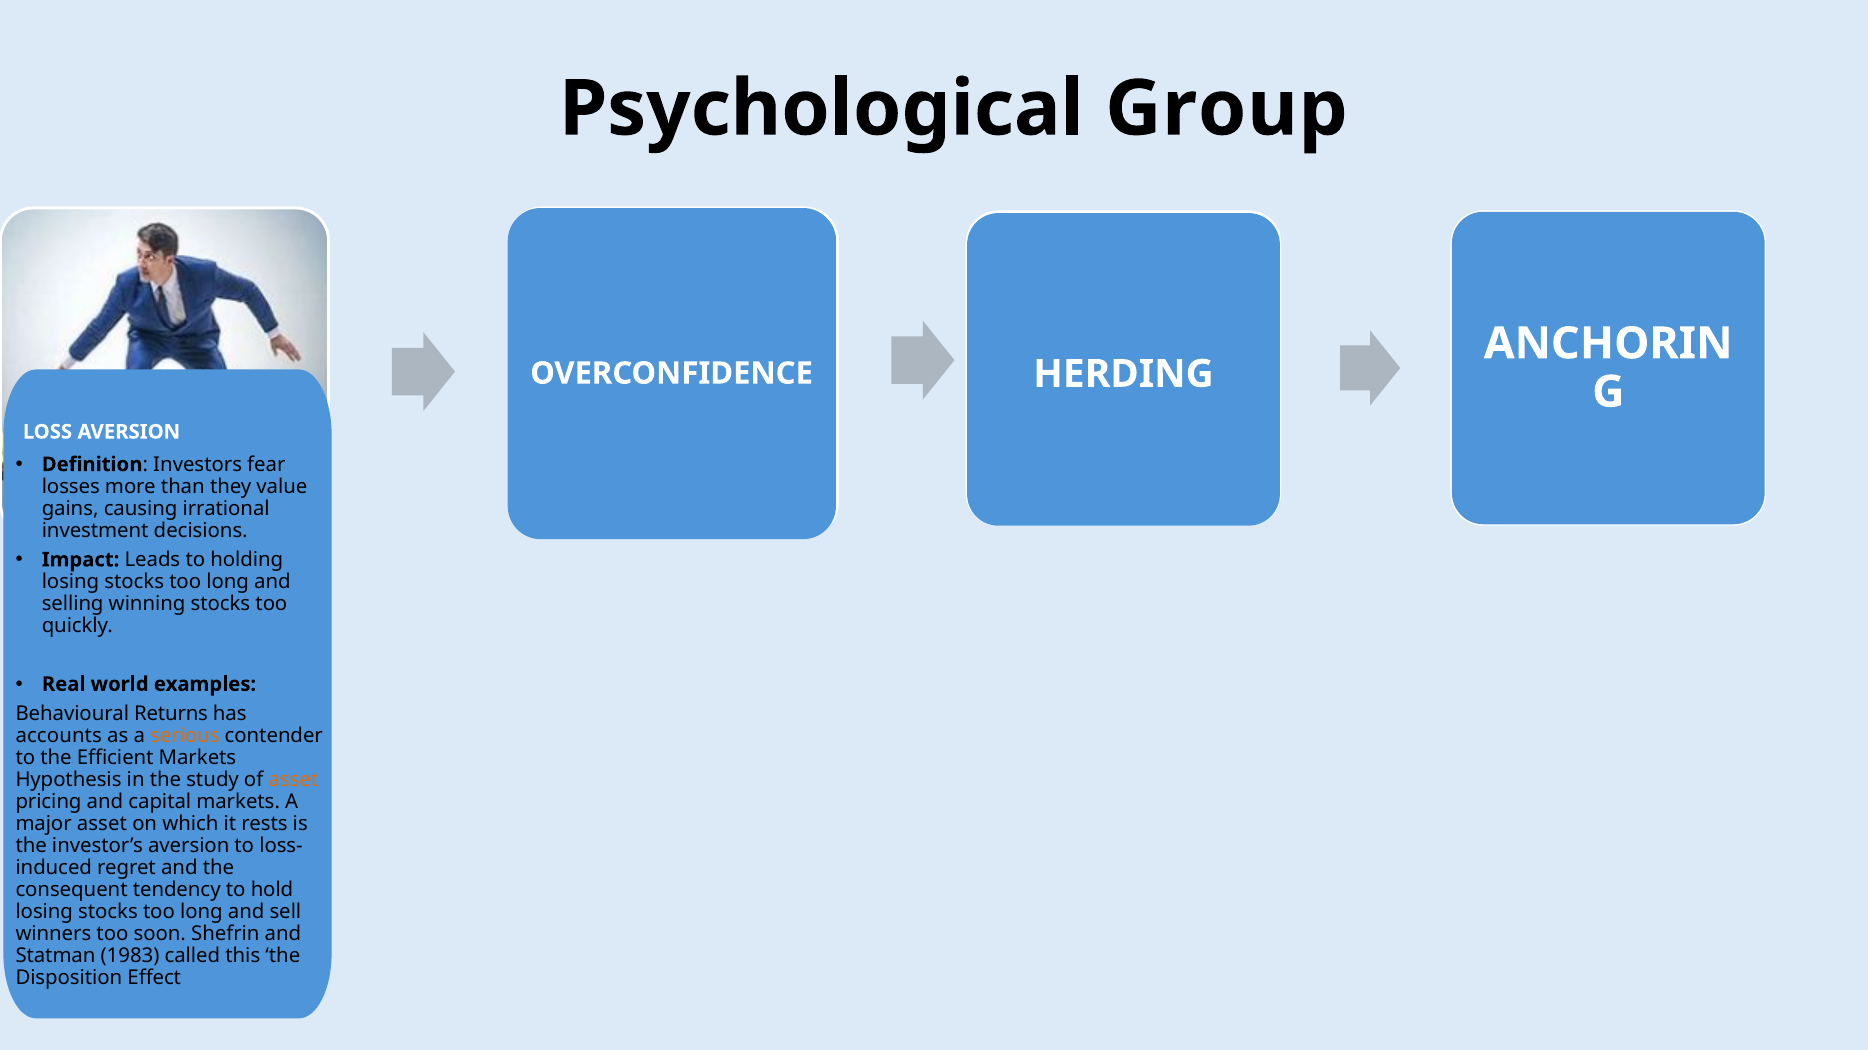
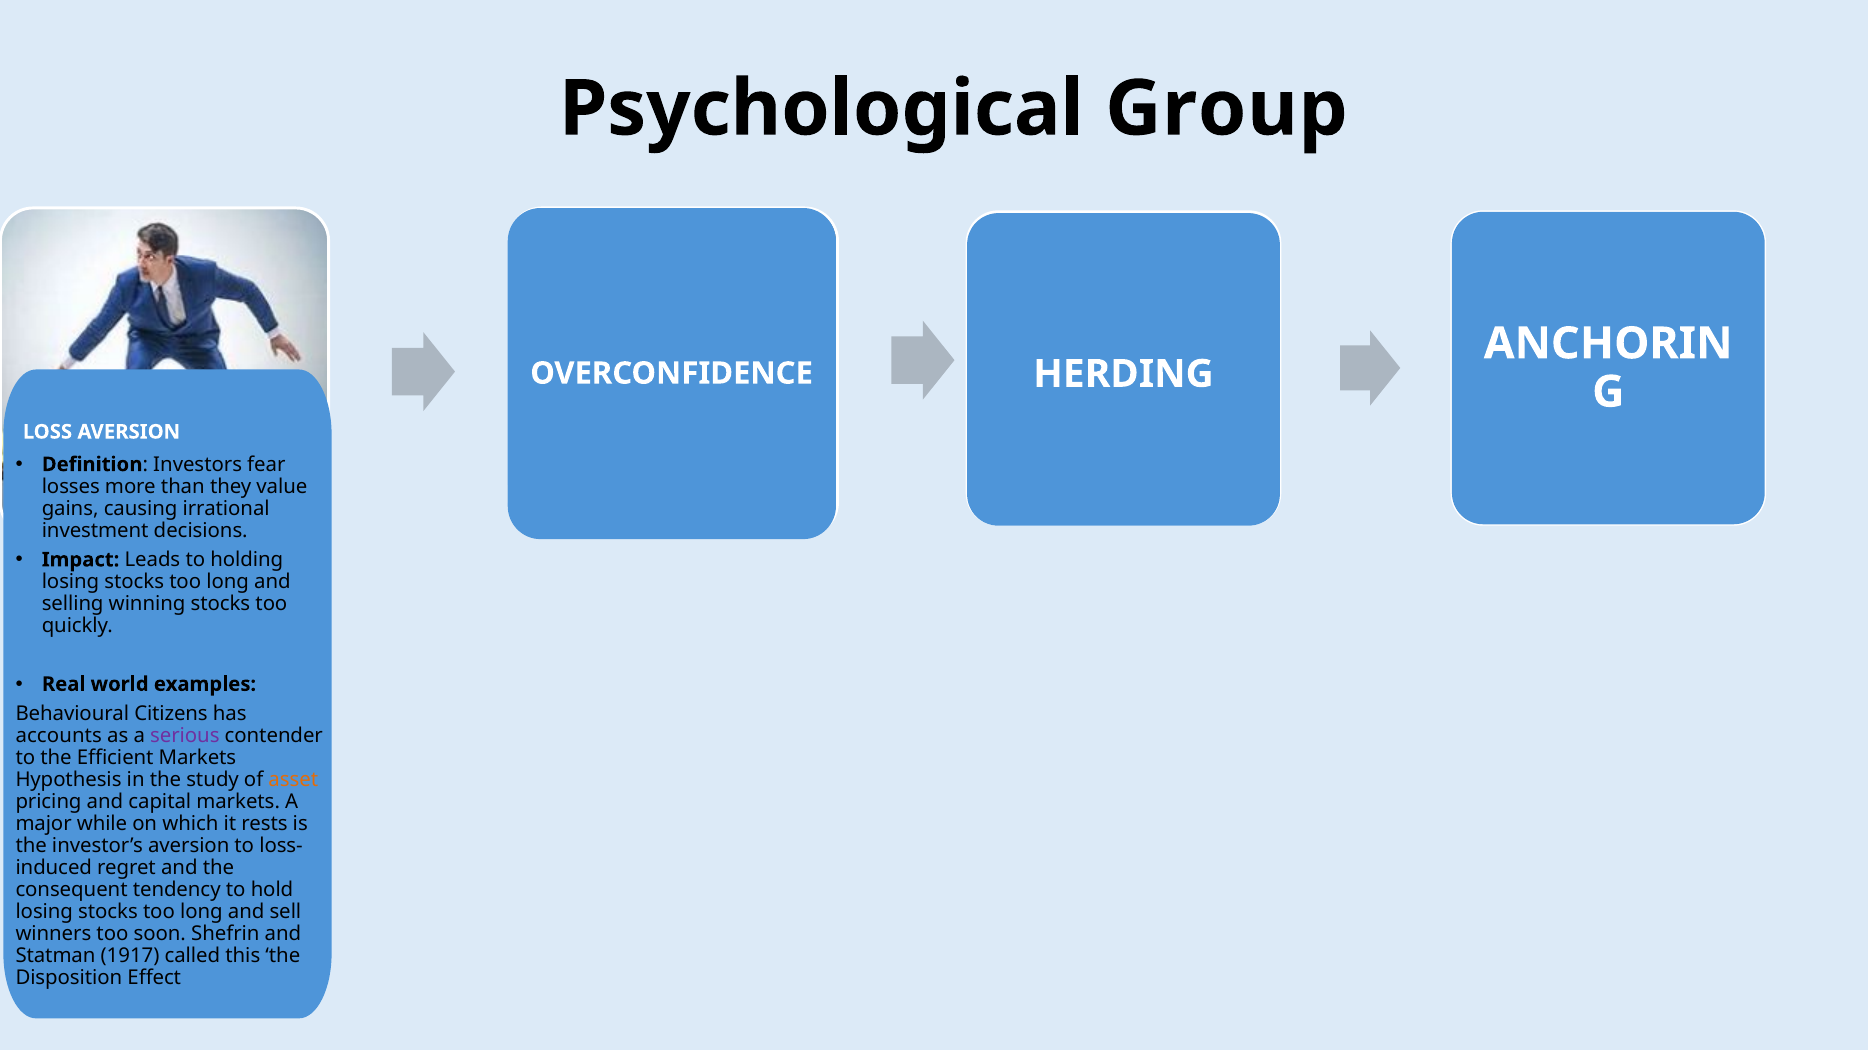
Returns: Returns -> Citizens (171, 714)
serious colour: orange -> purple (185, 736)
major asset: asset -> while (102, 824)
1983: 1983 -> 1917 (130, 956)
